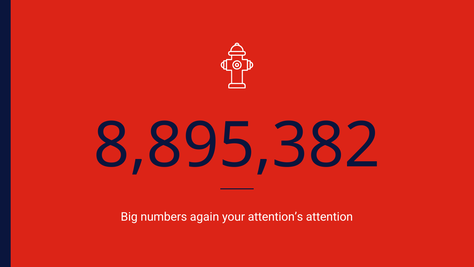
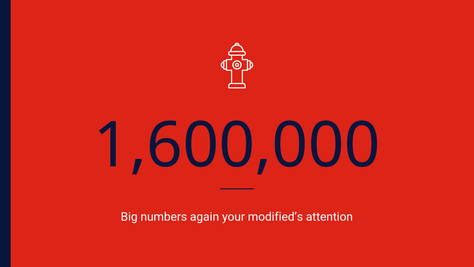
8,895,382: 8,895,382 -> 1,600,000 (237, 145)
attention’s: attention’s -> modified’s (275, 217)
